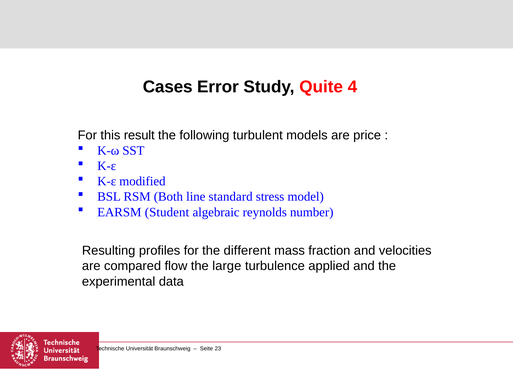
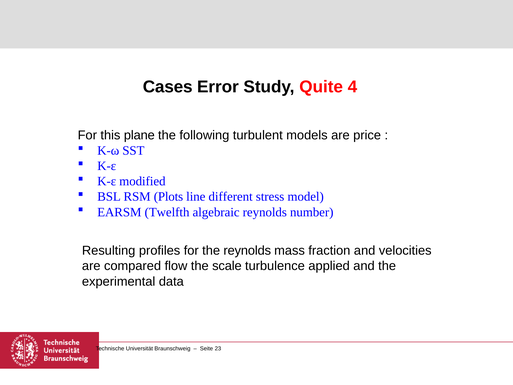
result: result -> plane (139, 135)
Both: Both -> Plots (168, 197)
standard: standard -> different (231, 197)
Student: Student -> Twelfth (167, 212)
the different: different -> reynolds (247, 250)
large: large -> scale (227, 266)
